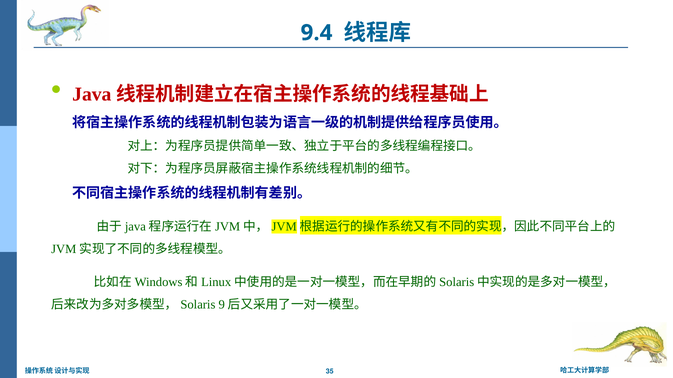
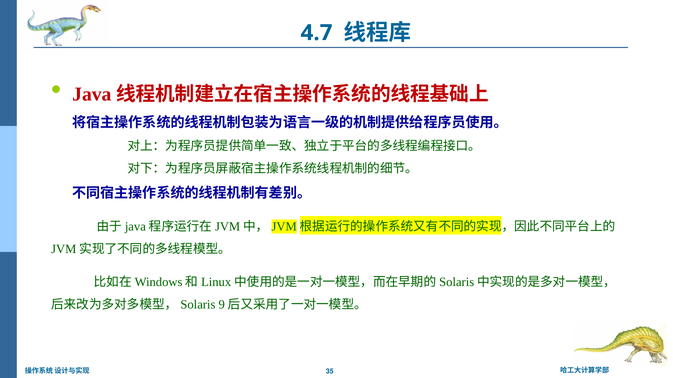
9.4: 9.4 -> 4.7 (317, 33)
